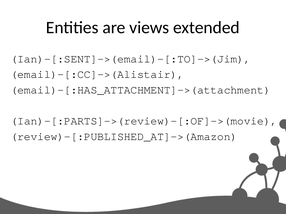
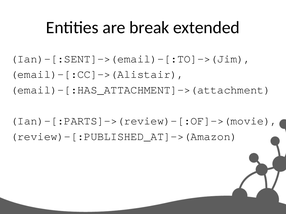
views: views -> break (149, 28)
